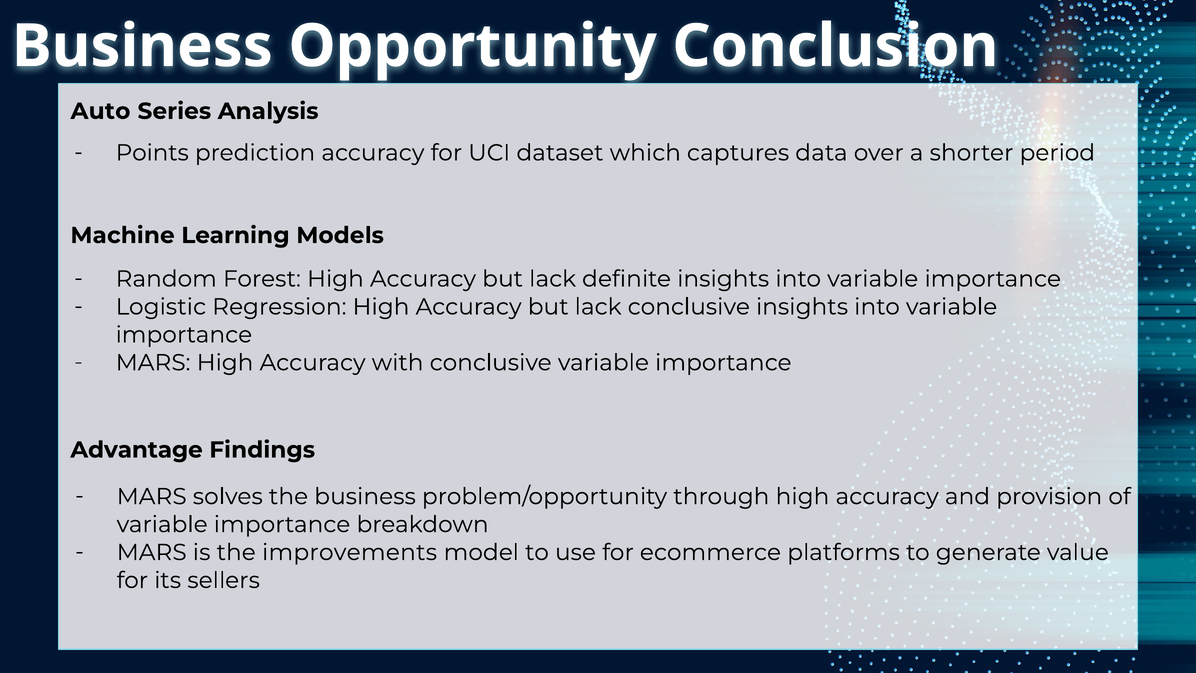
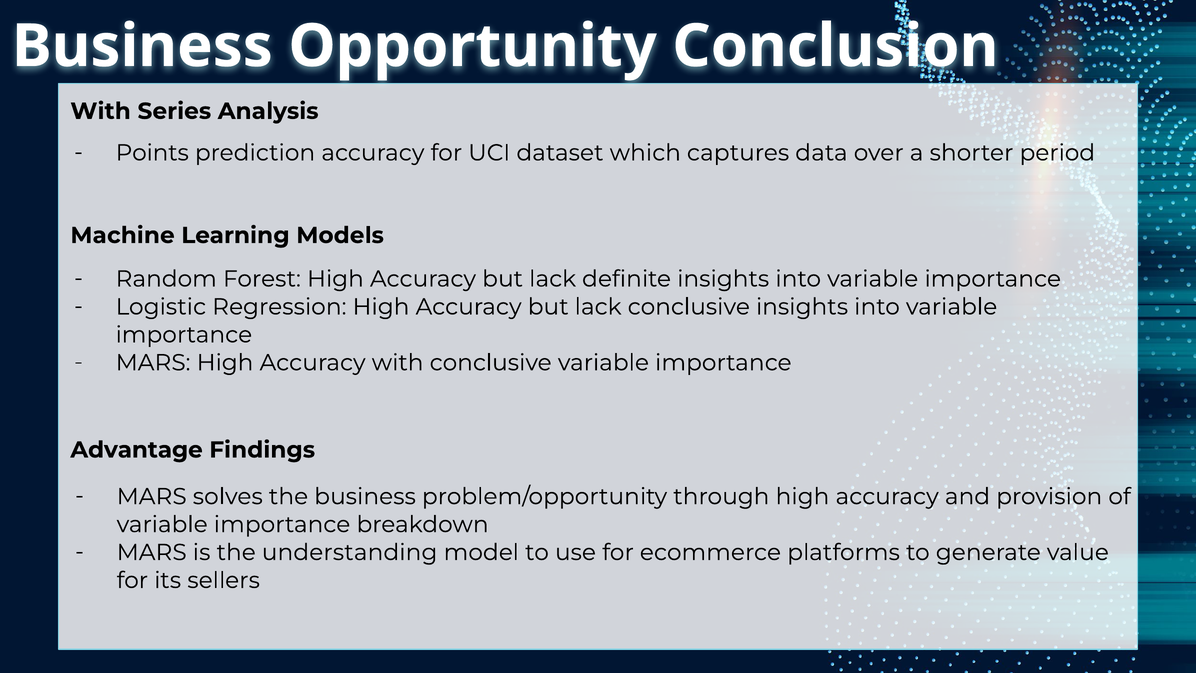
Auto: Auto -> With (101, 111)
improvements: improvements -> understanding (350, 552)
